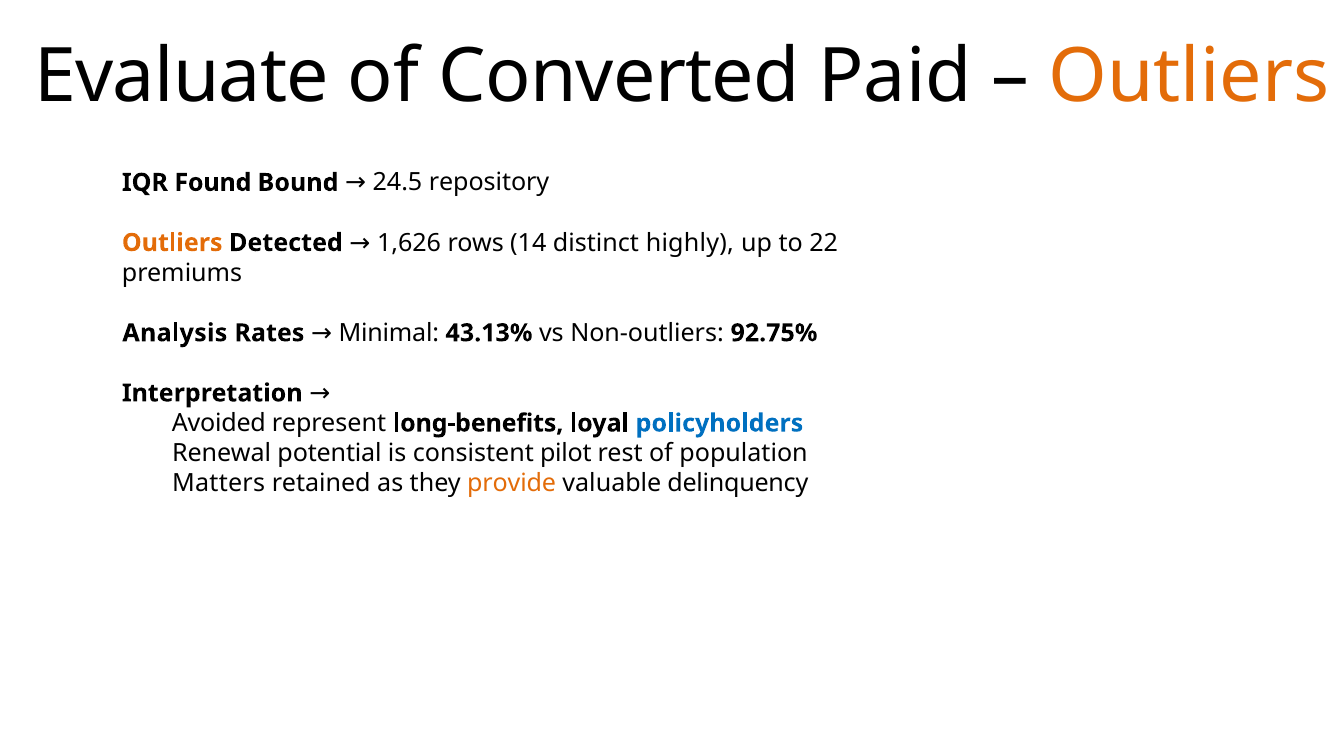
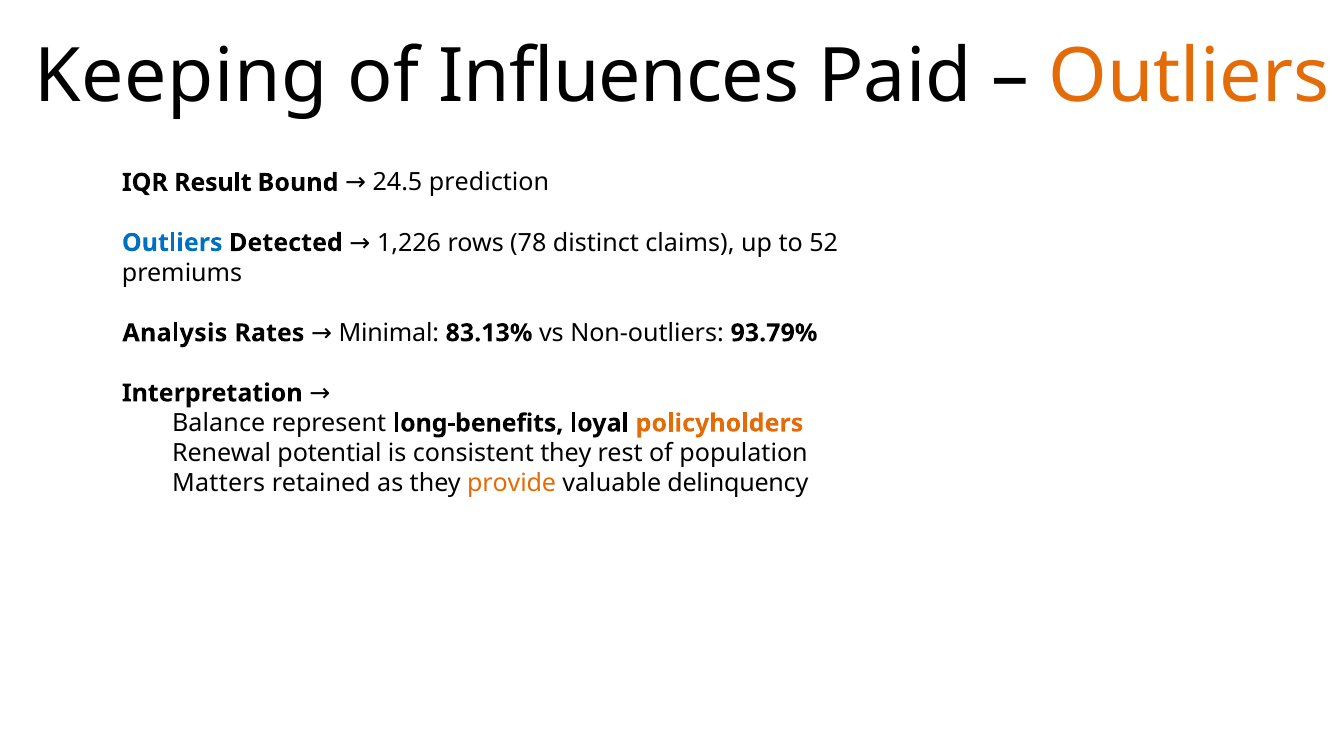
Evaluate: Evaluate -> Keeping (181, 76)
Converted: Converted -> Influences (619, 76)
Found: Found -> Result (213, 183)
repository: repository -> prediction (489, 183)
Outliers colour: orange -> blue (172, 243)
1,626: 1,626 -> 1,226 (409, 243)
14: 14 -> 78 (528, 243)
highly: highly -> claims (690, 243)
22: 22 -> 52 (824, 243)
43.13%: 43.13% -> 83.13% (489, 333)
92.75%: 92.75% -> 93.79% (774, 333)
Avoided: Avoided -> Balance (219, 424)
policyholders colour: blue -> orange (719, 424)
consistent pilot: pilot -> they (566, 454)
